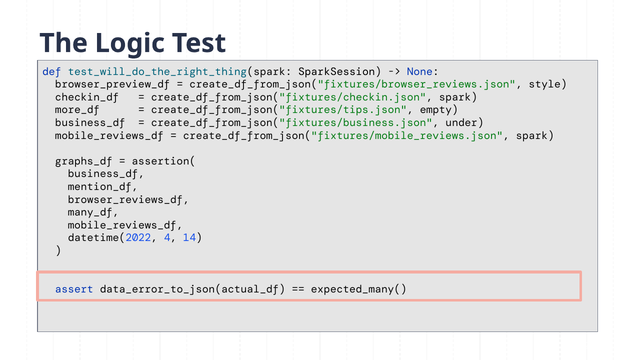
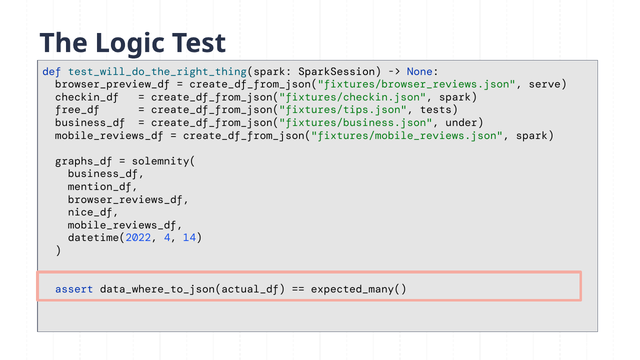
style: style -> serve (548, 84)
more_df: more_df -> free_df (77, 110)
empty: empty -> tests (439, 110)
assertion(: assertion( -> solemnity( (164, 161)
many_df: many_df -> nice_df (93, 212)
data_error_to_json(actual_df: data_error_to_json(actual_df -> data_where_to_json(actual_df (193, 289)
